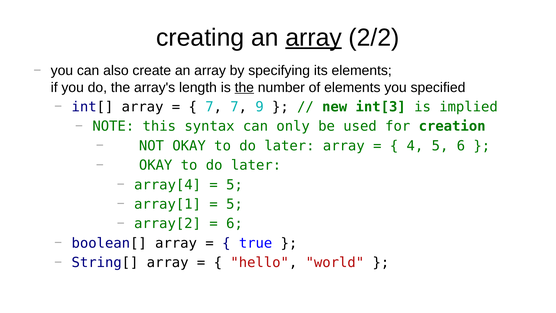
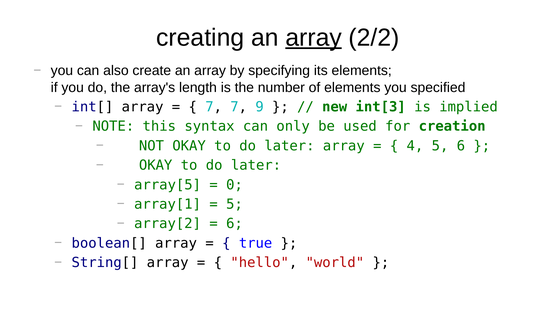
the underline: present -> none (244, 87)
array[4: array[4 -> array[5 (168, 185)
5: 5 -> 0 (234, 185)
